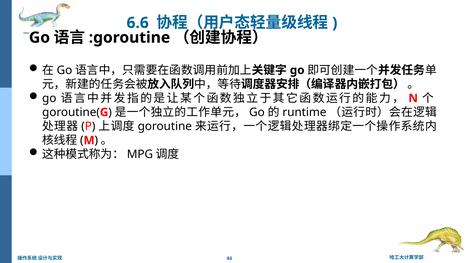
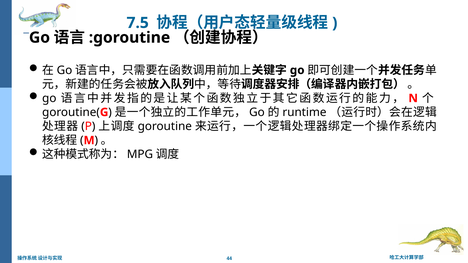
6.6: 6.6 -> 7.5 (138, 23)
